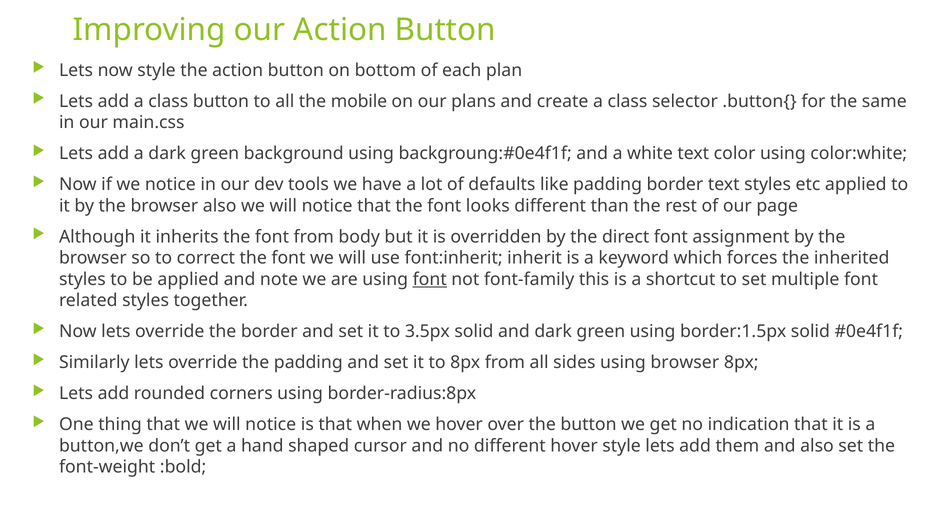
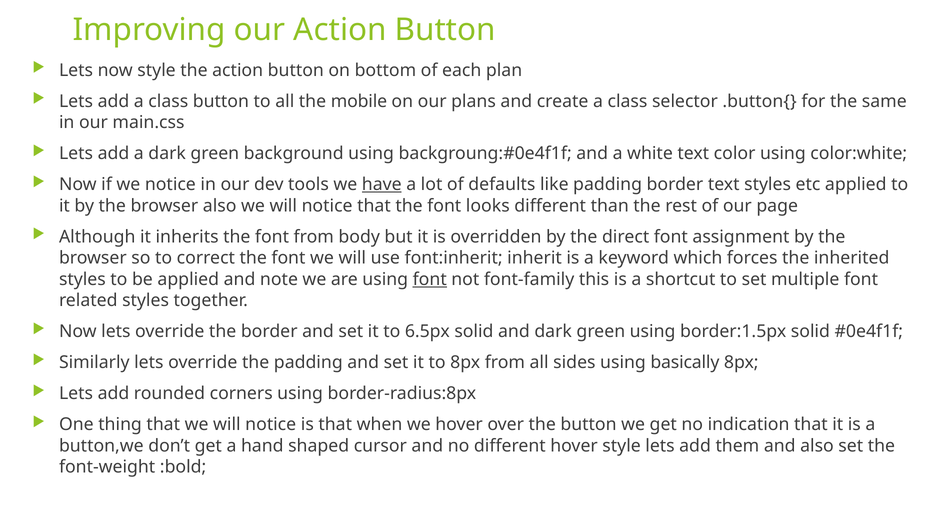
have underline: none -> present (382, 185)
3.5px: 3.5px -> 6.5px (427, 332)
using browser: browser -> basically (685, 363)
